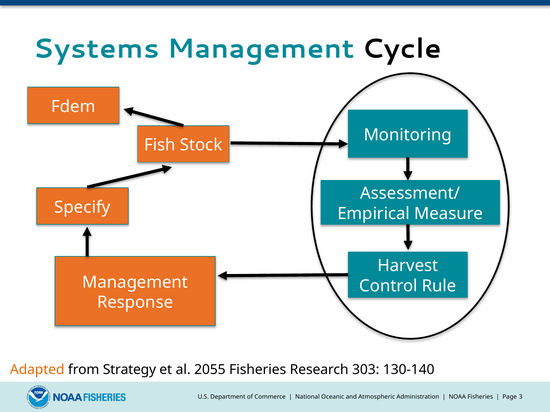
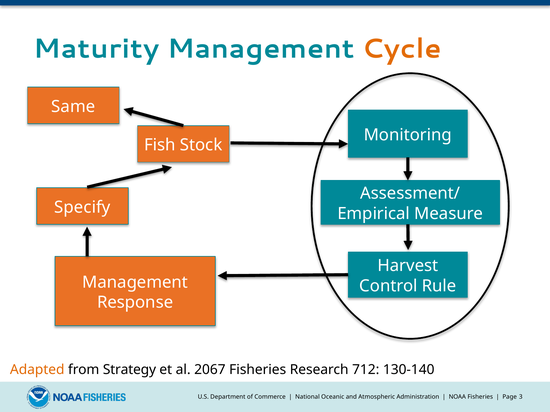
Systems: Systems -> Maturity (96, 49)
Cycle colour: black -> orange (402, 49)
Fdem: Fdem -> Same (73, 107)
2055: 2055 -> 2067 (210, 370)
303: 303 -> 712 (366, 370)
